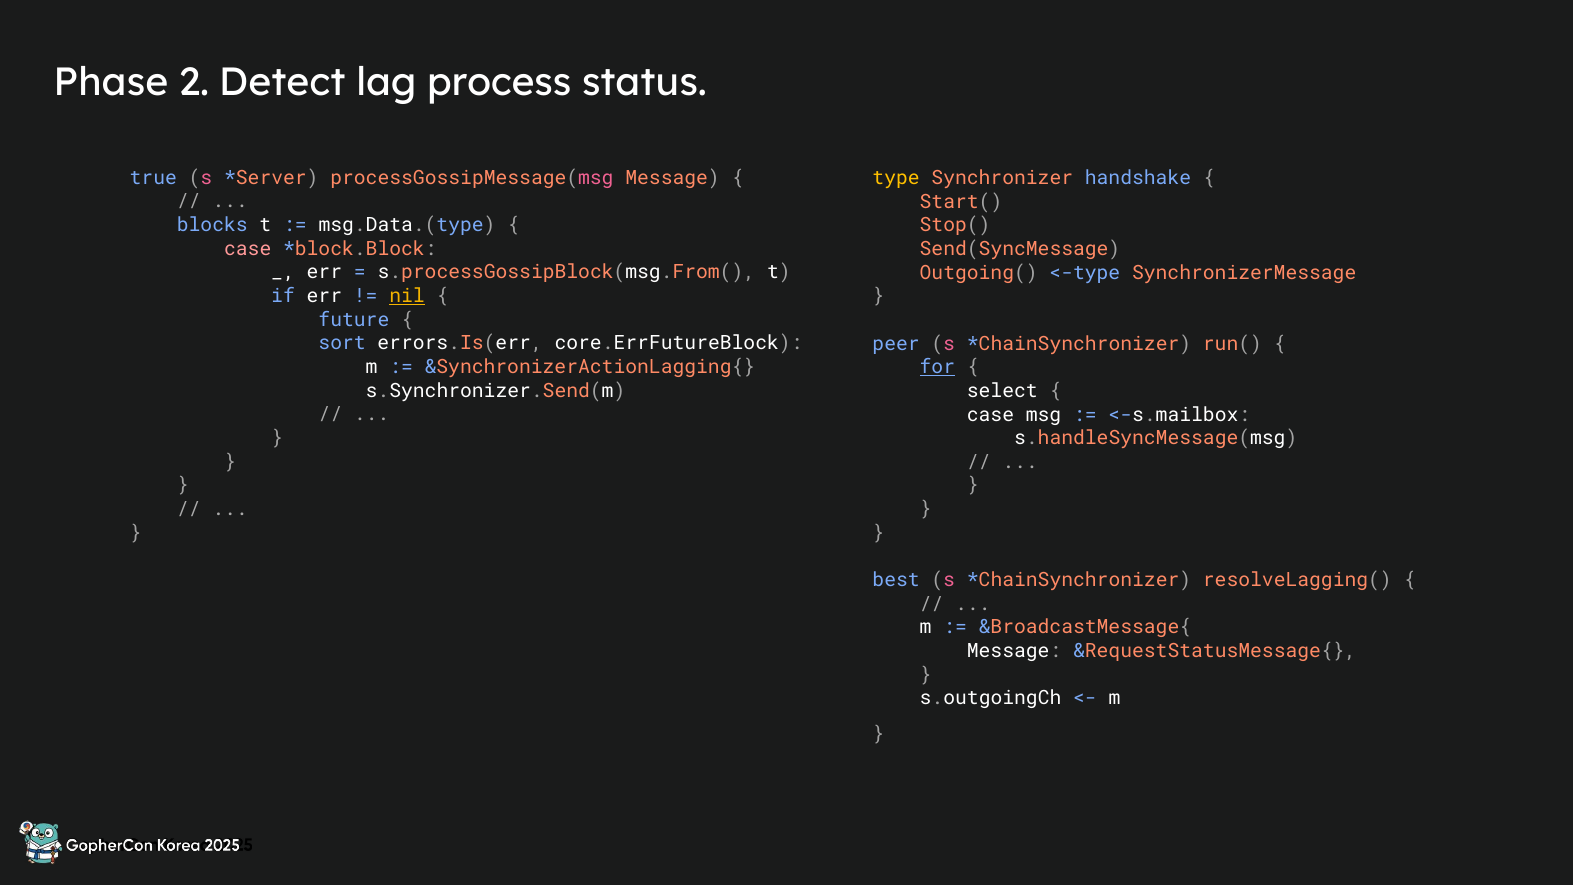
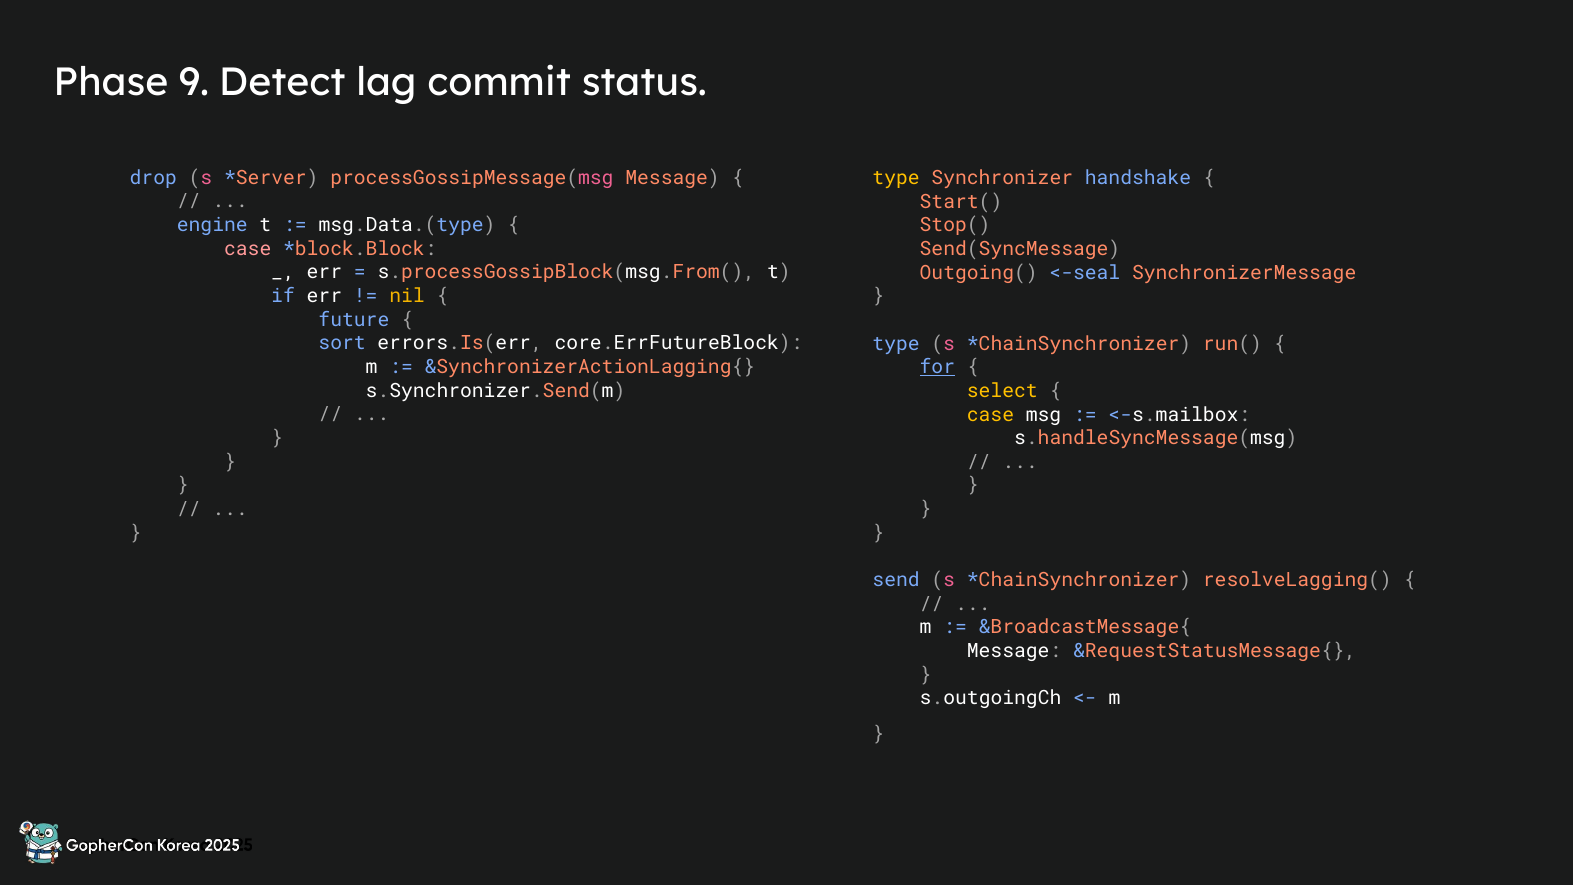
2: 2 -> 9 (194, 83)
process: process -> commit (499, 83)
true: true -> drop (153, 178)
blocks: blocks -> engine (212, 225)
<-type: <-type -> <-seal (1085, 272)
nil underline: present -> none (407, 296)
peer: peer -> type (896, 343)
select colour: white -> yellow (1002, 391)
case colour: white -> yellow (990, 414)
best: best -> send (896, 580)
